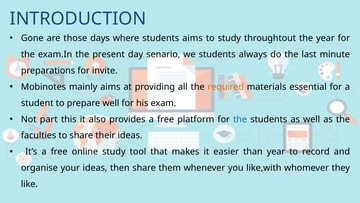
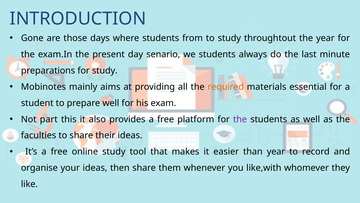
students aims: aims -> from (193, 38)
for invite: invite -> study (105, 70)
the colour: blue -> purple (240, 119)
